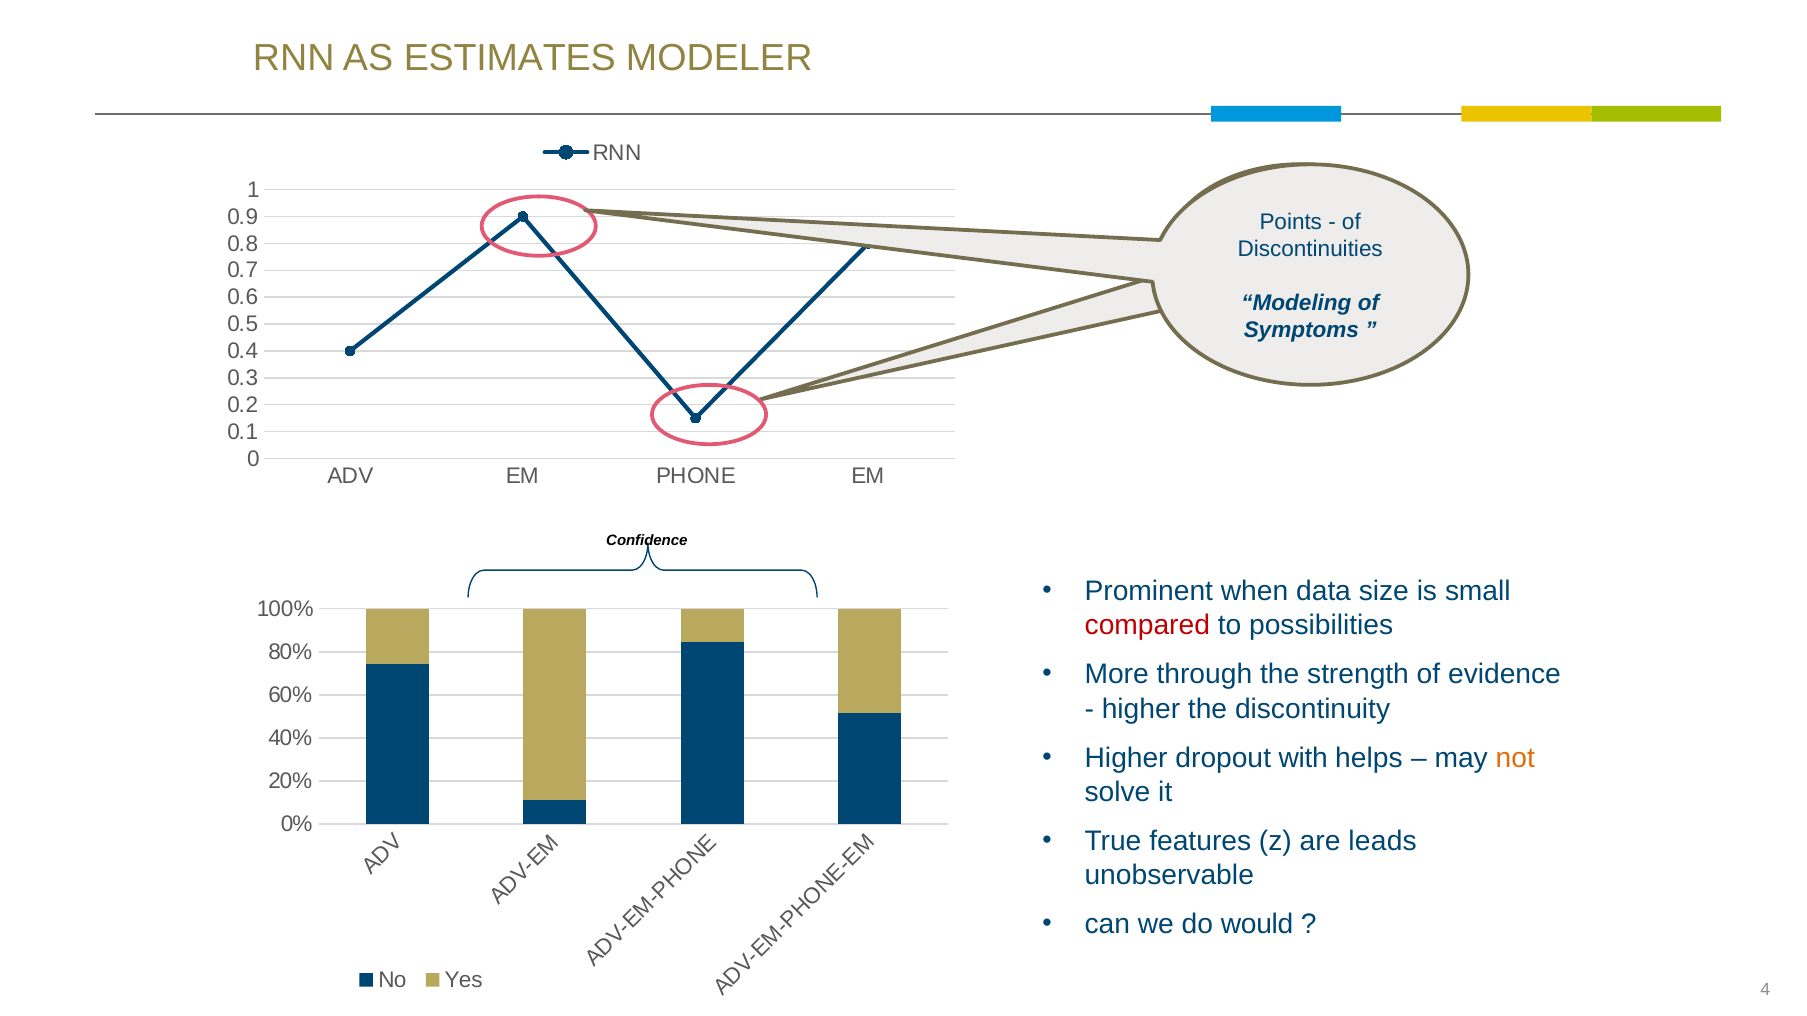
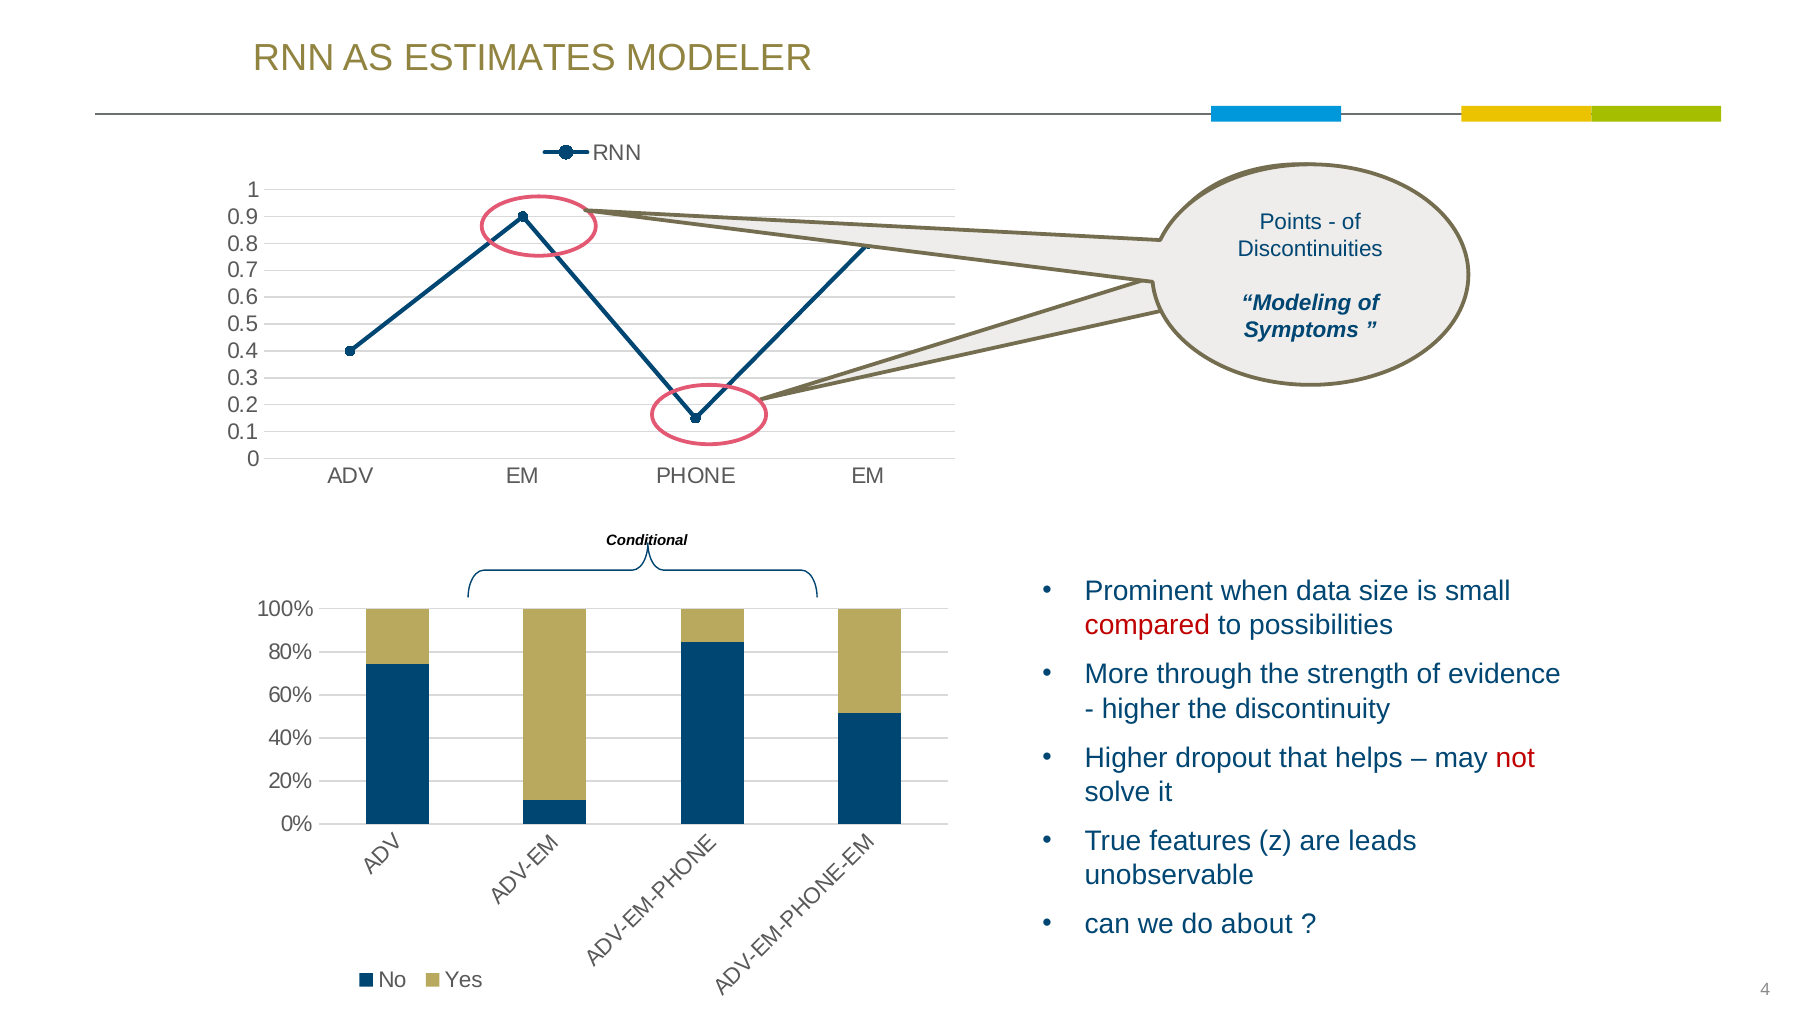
Confidence: Confidence -> Conditional (647, 540)
with: with -> that (1303, 758)
not colour: orange -> red (1515, 758)
would: would -> about (1257, 925)
